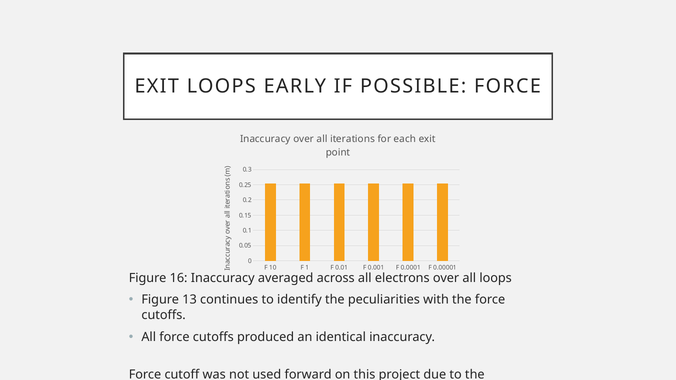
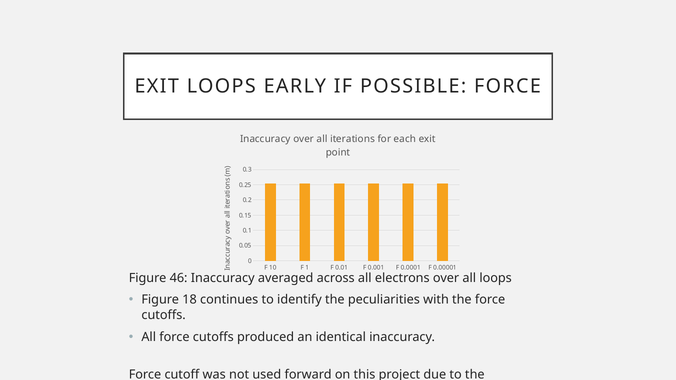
16: 16 -> 46 (179, 278)
13: 13 -> 18 (190, 300)
